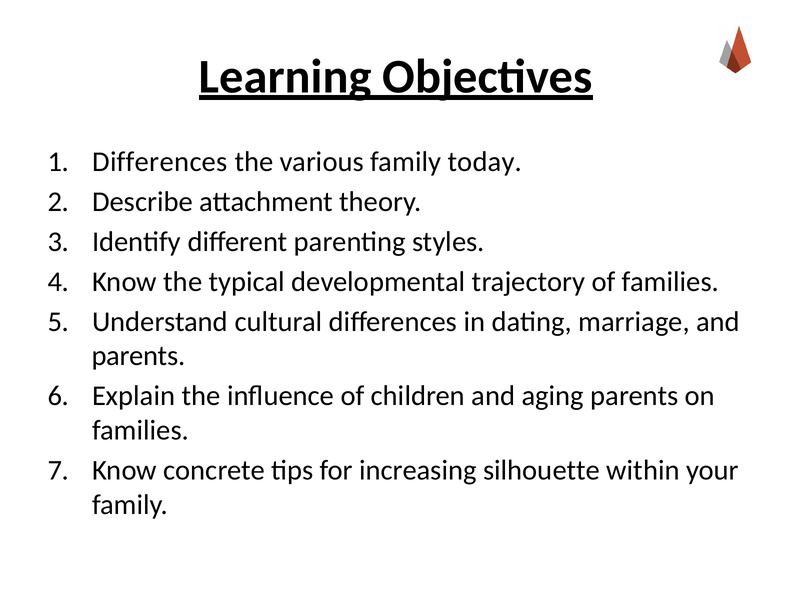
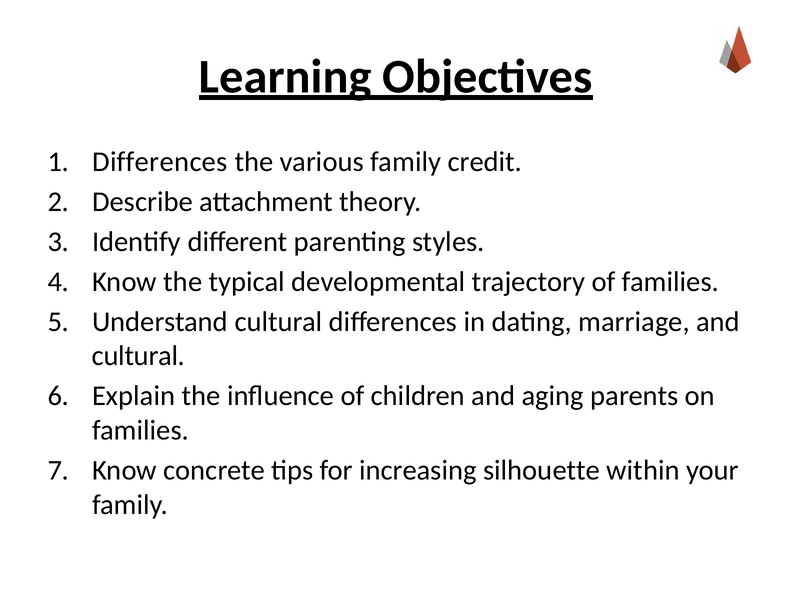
today: today -> credit (485, 162)
parents: parents -> cultural (138, 356)
